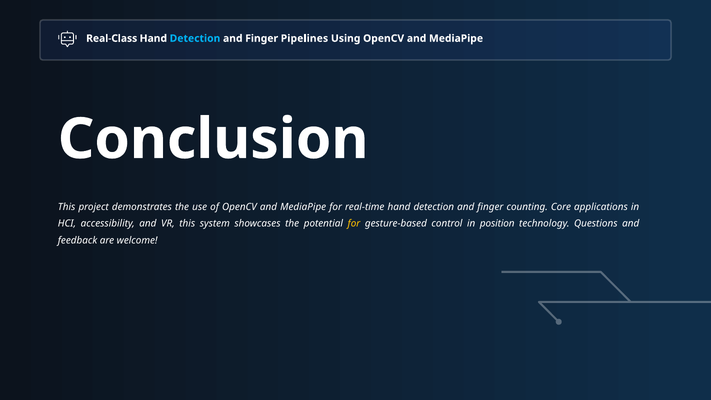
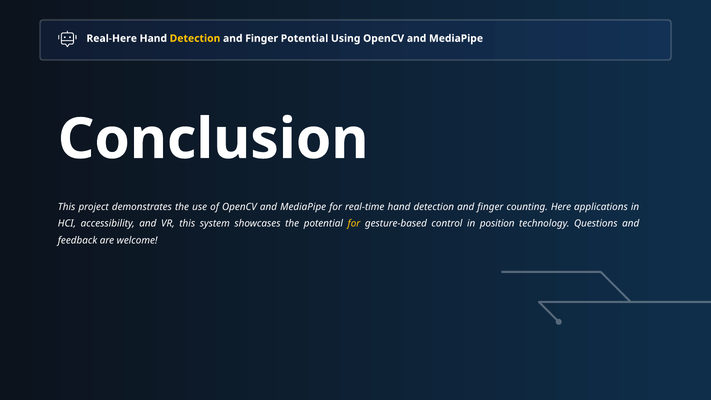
Real-Class: Real-Class -> Real-Here (112, 38)
Detection colour: light blue -> yellow (195, 38)
Finger Pipelines: Pipelines -> Potential (304, 38)
Core: Core -> Here (561, 207)
